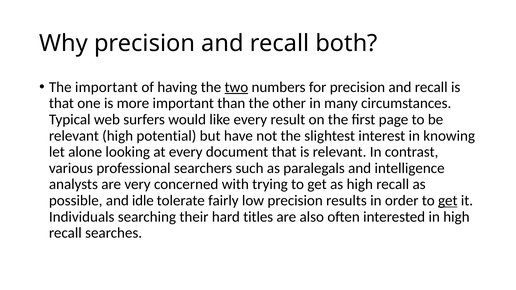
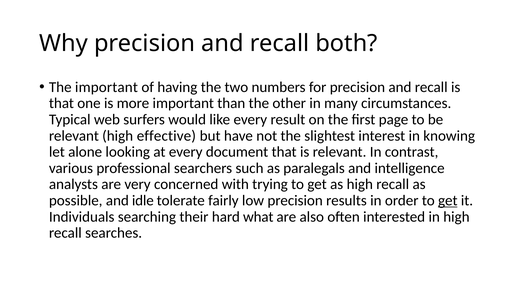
two underline: present -> none (236, 87)
potential: potential -> effective (166, 136)
titles: titles -> what (258, 217)
